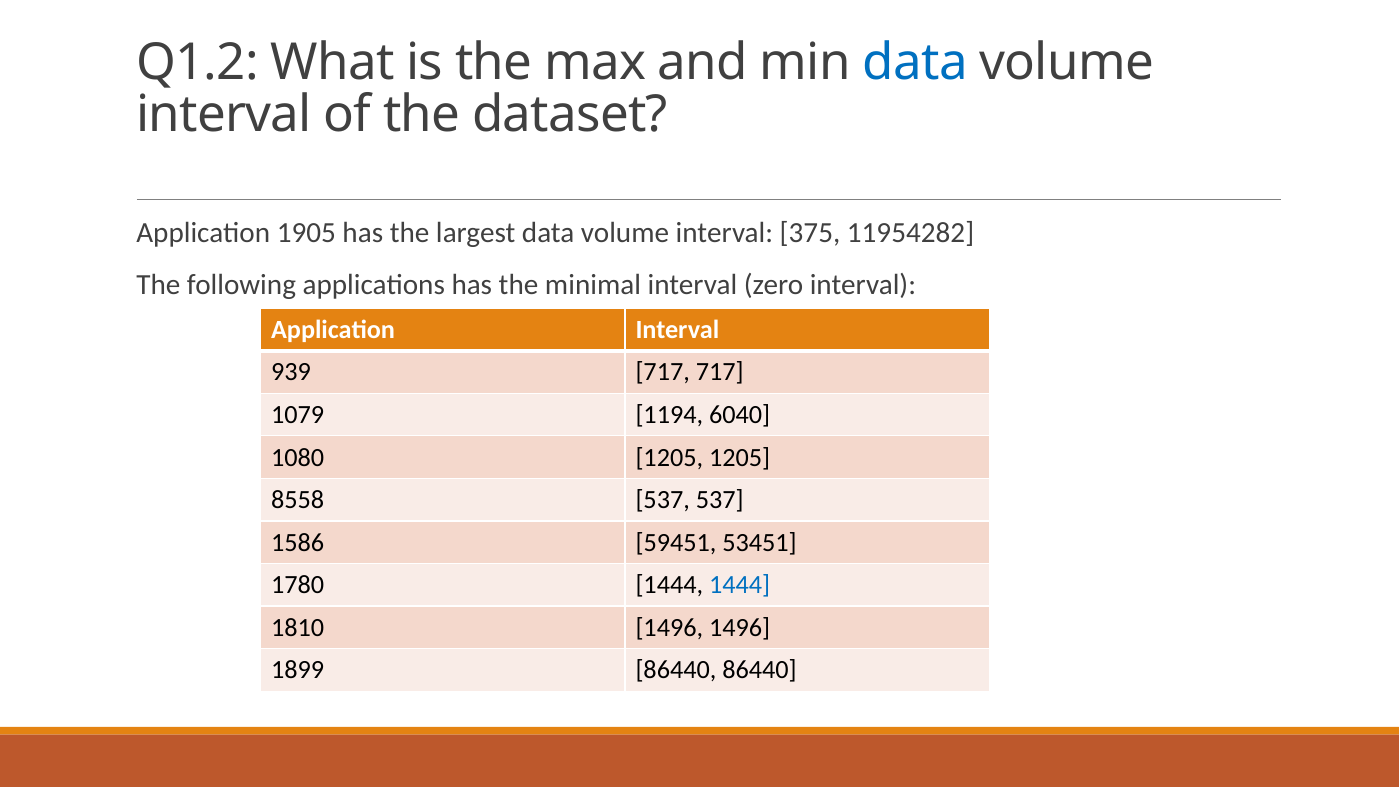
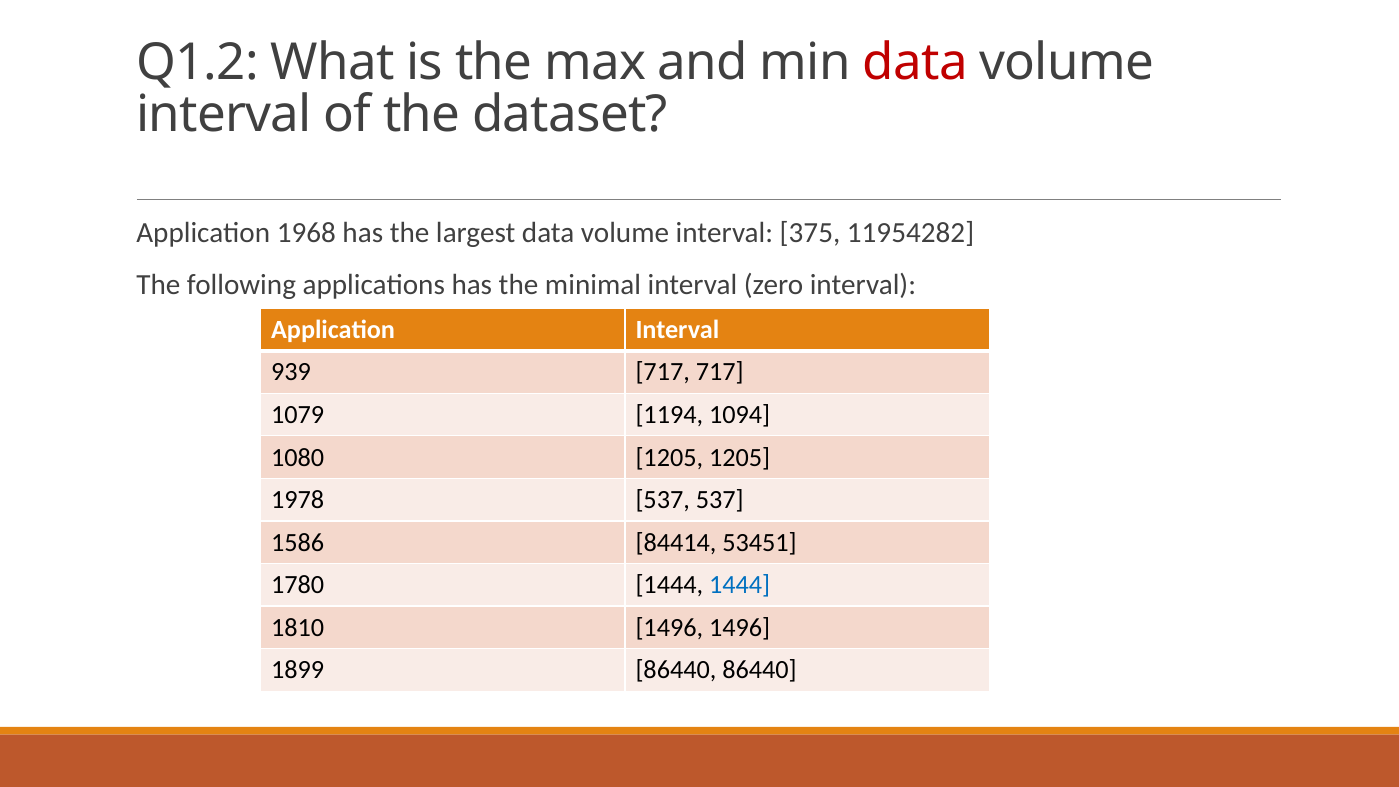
data colour: blue -> red (915, 63)
1905: 1905 -> 1968 (306, 233)
6040: 6040 -> 1094 (740, 415)
8558: 8558 -> 1978 (298, 500)
59451: 59451 -> 84414 (676, 542)
